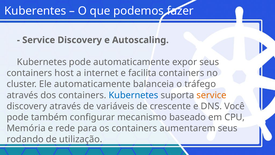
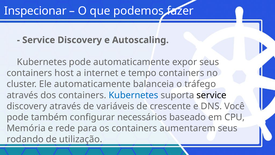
Kuberentes: Kuberentes -> Inspecionar (35, 11)
facilita: facilita -> tempo (142, 73)
service colour: orange -> black (212, 95)
mecanismo: mecanismo -> necessários (142, 117)
